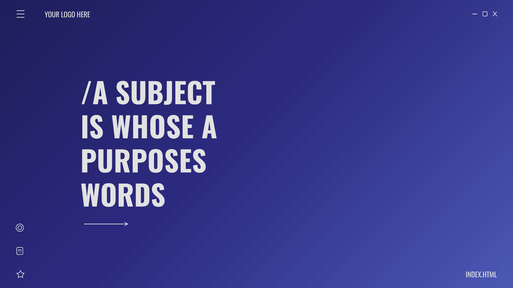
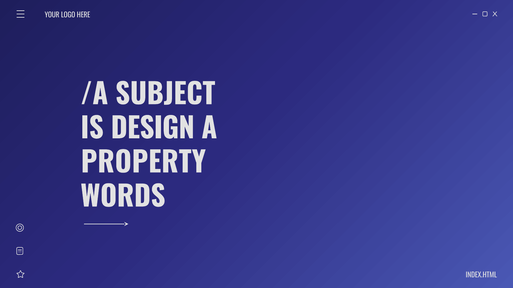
WHOSE: WHOSE -> DESIGN (153, 129)
PURPOSES: PURPOSES -> PROPERTY (143, 163)
